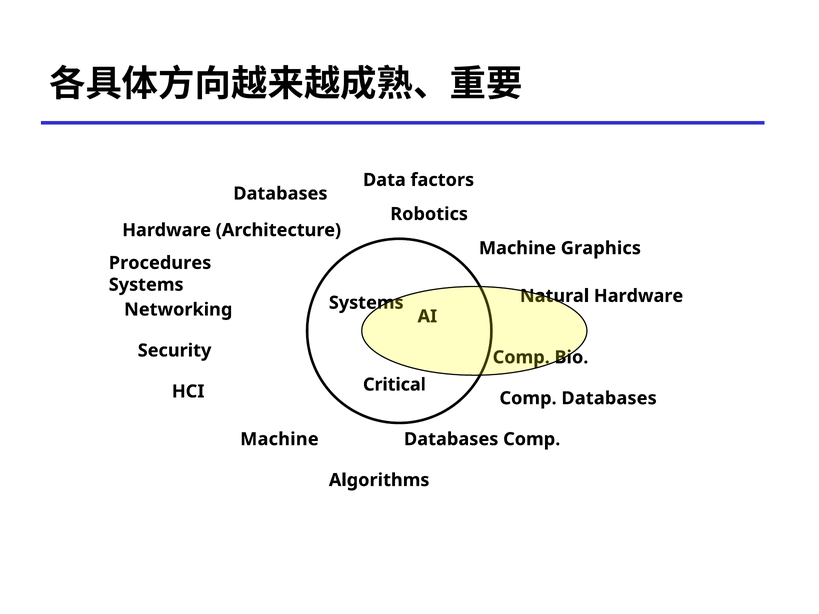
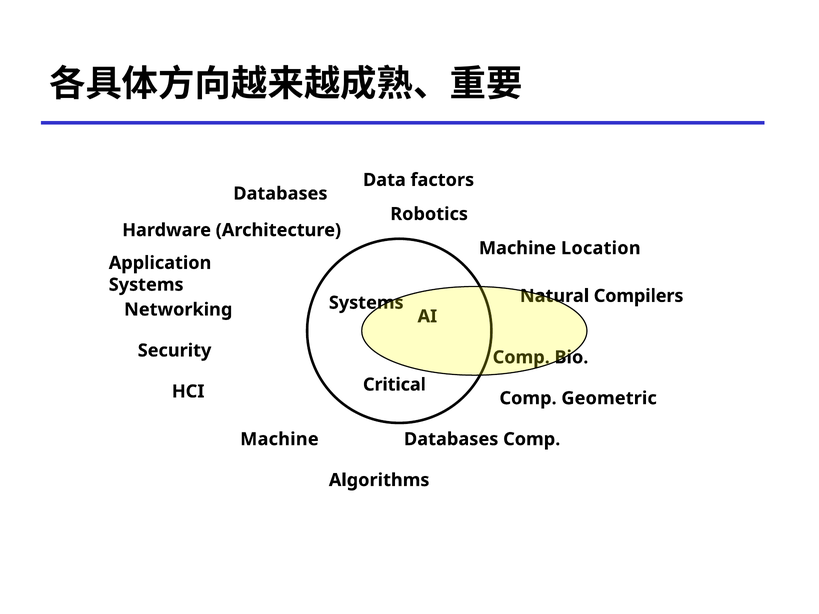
Graphics: Graphics -> Location (601, 248)
Procedures: Procedures -> Application (160, 263)
Hardware: Hardware -> Compilers (639, 296)
Comp Databases: Databases -> Geometric (609, 398)
